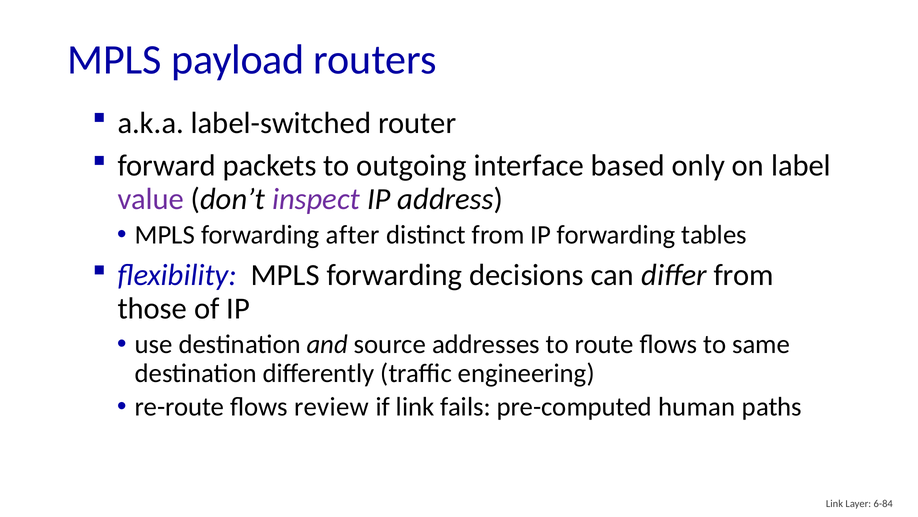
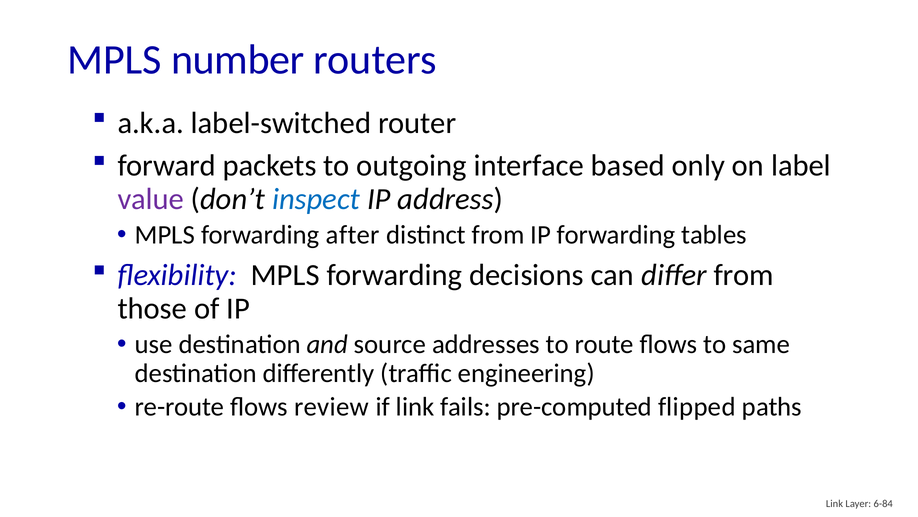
payload: payload -> number (238, 60)
inspect colour: purple -> blue (316, 199)
human: human -> flipped (697, 406)
